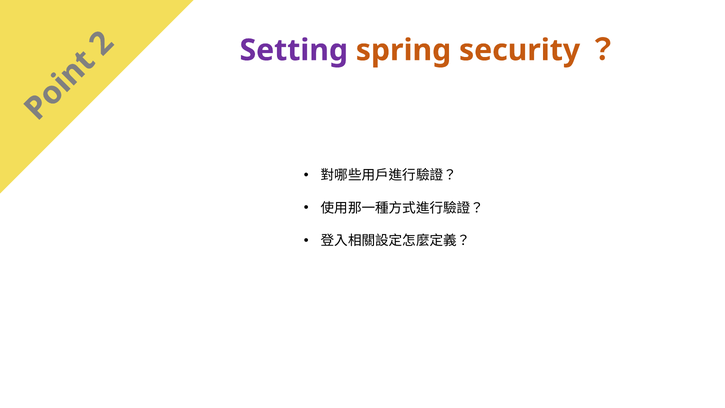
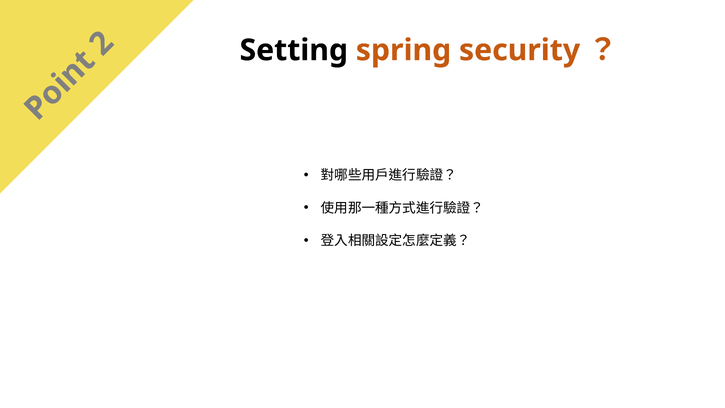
Setting colour: purple -> black (294, 50)
